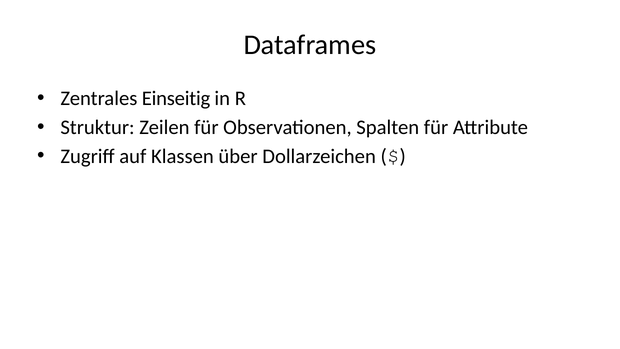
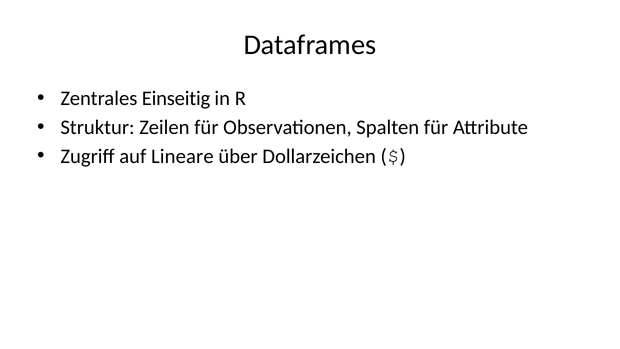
Klassen: Klassen -> Lineare (182, 156)
